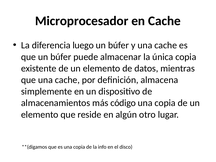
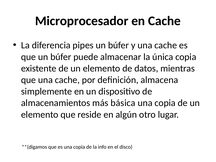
luego: luego -> pipes (83, 45)
código: código -> básica (123, 103)
